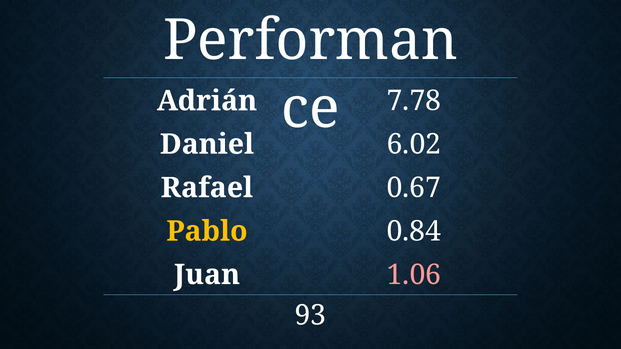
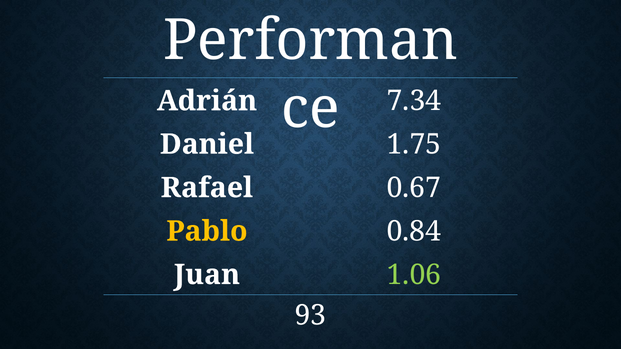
7.78: 7.78 -> 7.34 (414, 101)
6.02: 6.02 -> 1.75 (414, 144)
1.06 colour: pink -> light green (414, 275)
